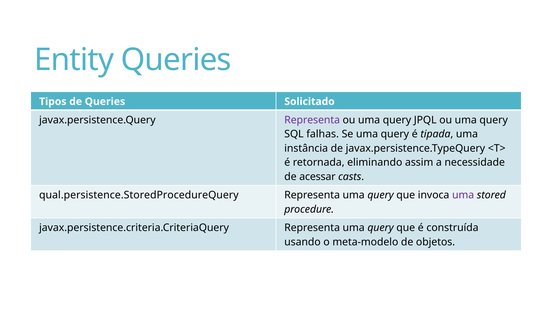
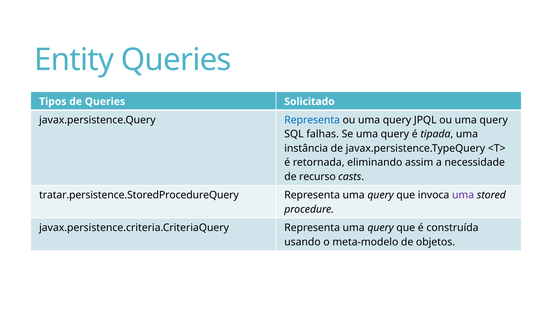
Representa colour: purple -> blue (312, 120)
acessar: acessar -> recurso (317, 177)
qual.persistence.StoredProcedureQuery: qual.persistence.StoredProcedureQuery -> tratar.persistence.StoredProcedureQuery (139, 195)
